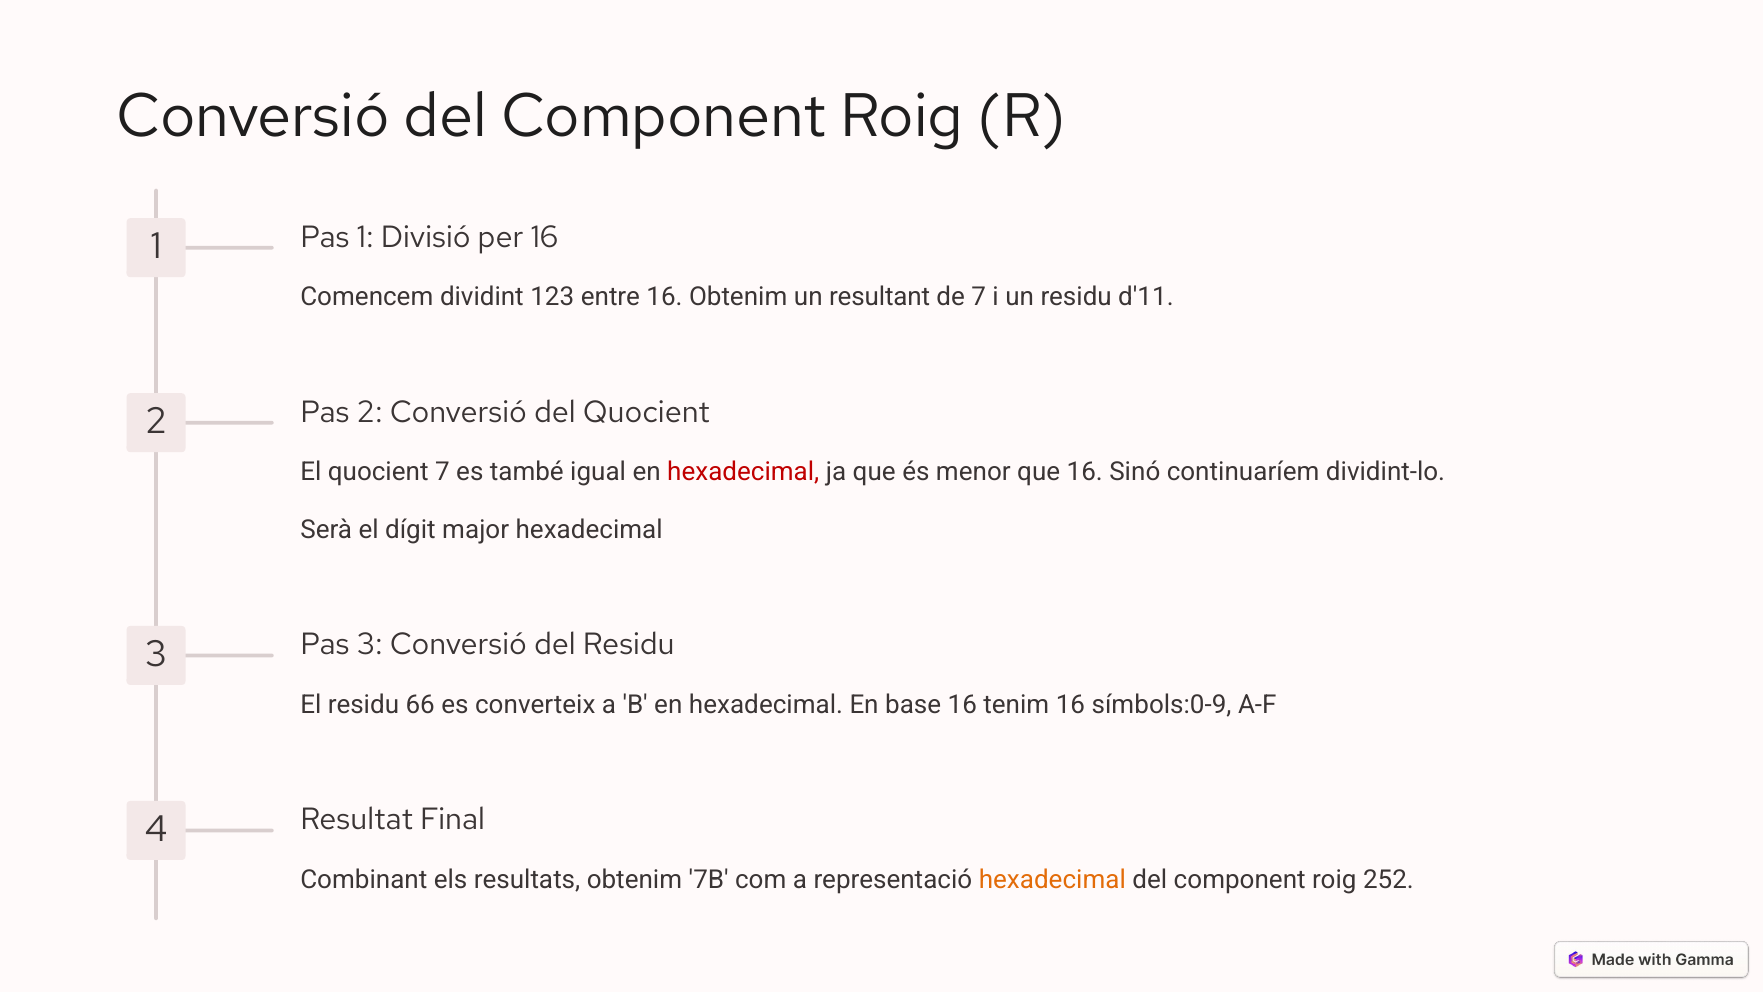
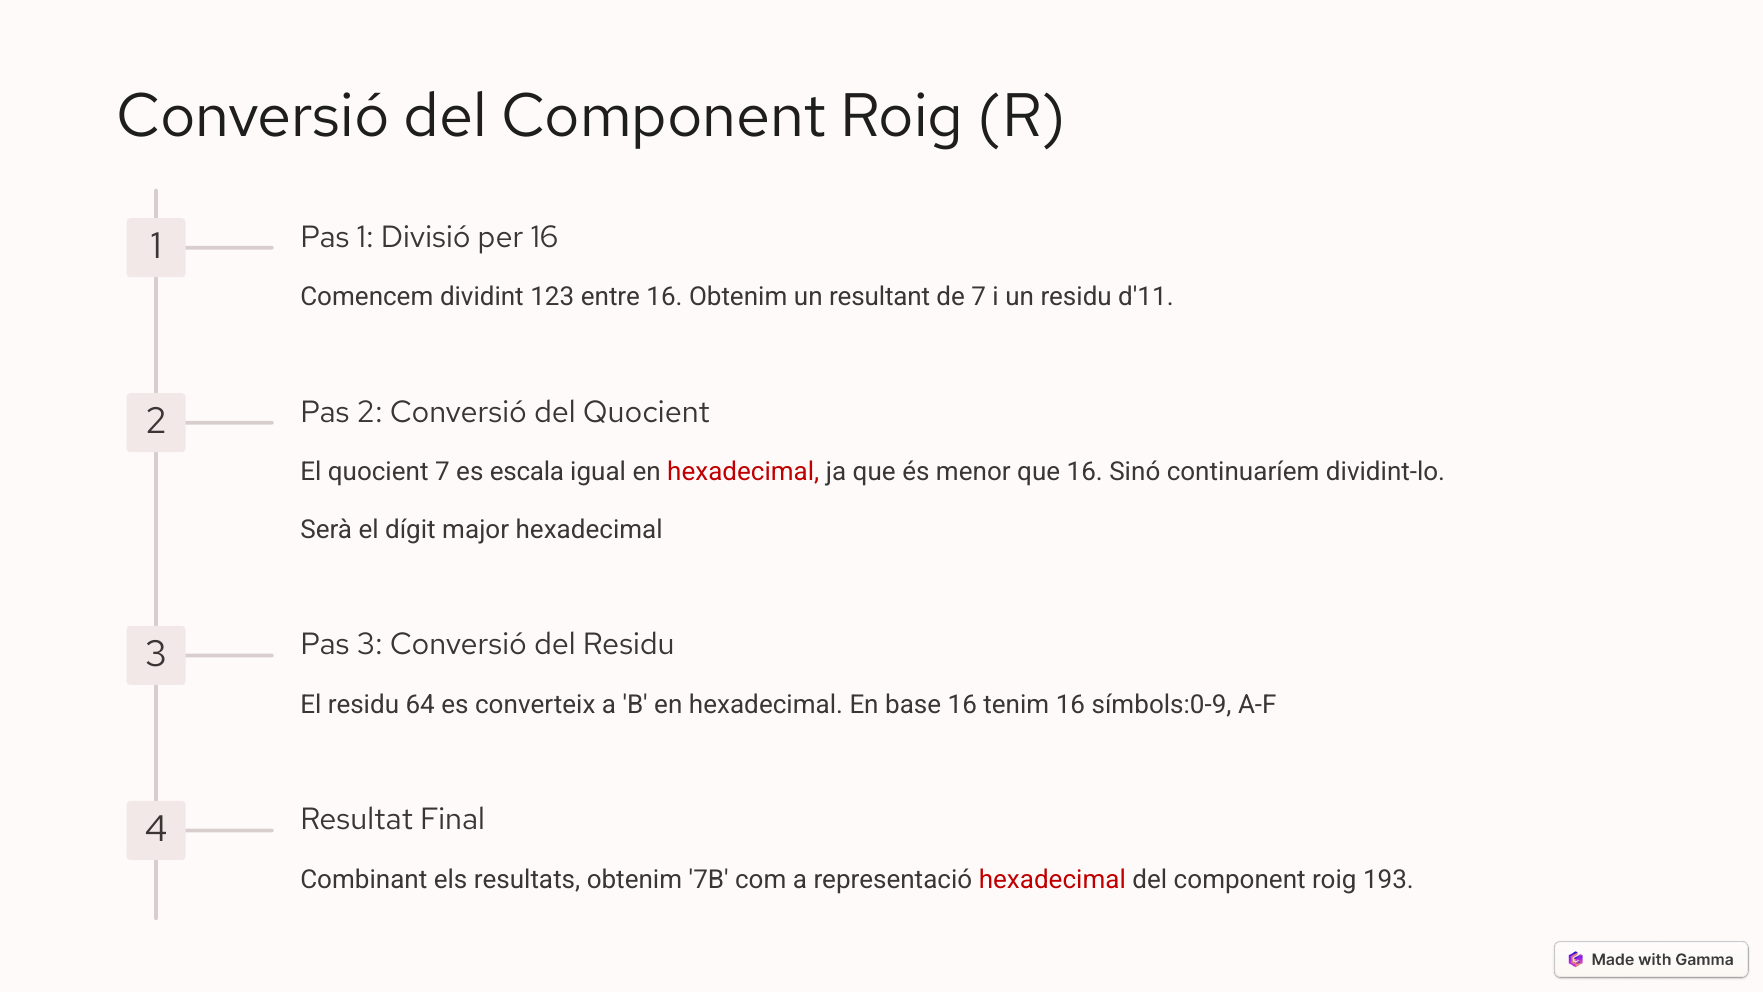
també: també -> escala (527, 472)
66: 66 -> 64 (420, 704)
hexadecimal colour: orange -> red (1052, 879)
252: 252 -> 193 (1388, 879)
